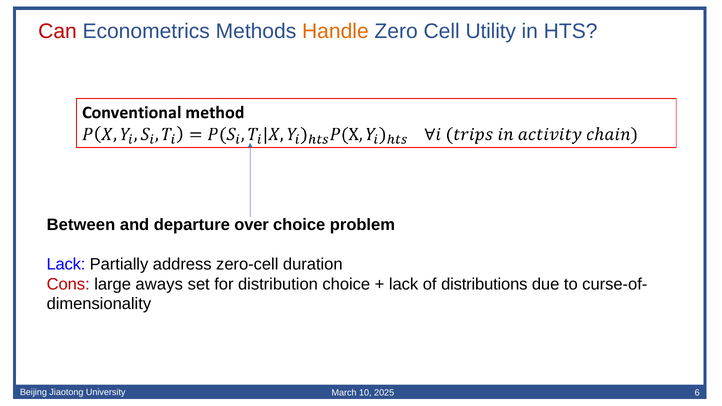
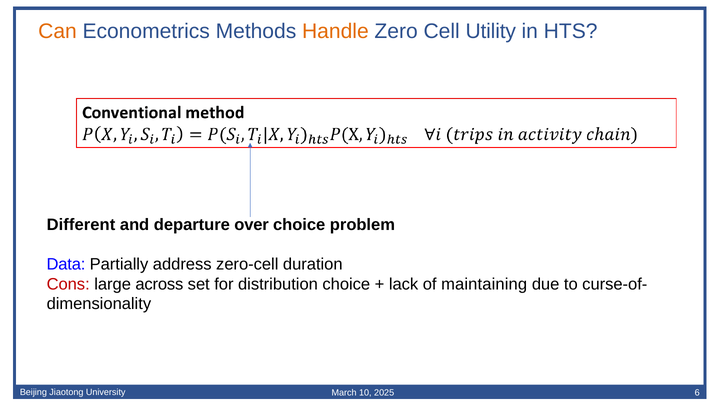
Can colour: red -> orange (57, 31)
Between: Between -> Different (81, 225)
Lack: Lack -> Data (66, 264)
aways: aways -> across (159, 284)
distributions: distributions -> maintaining (484, 284)
